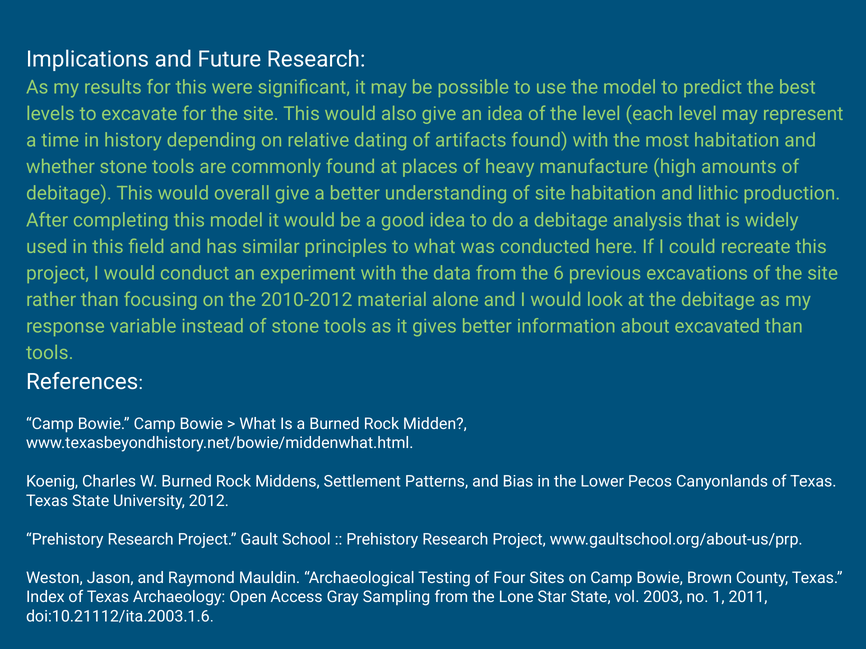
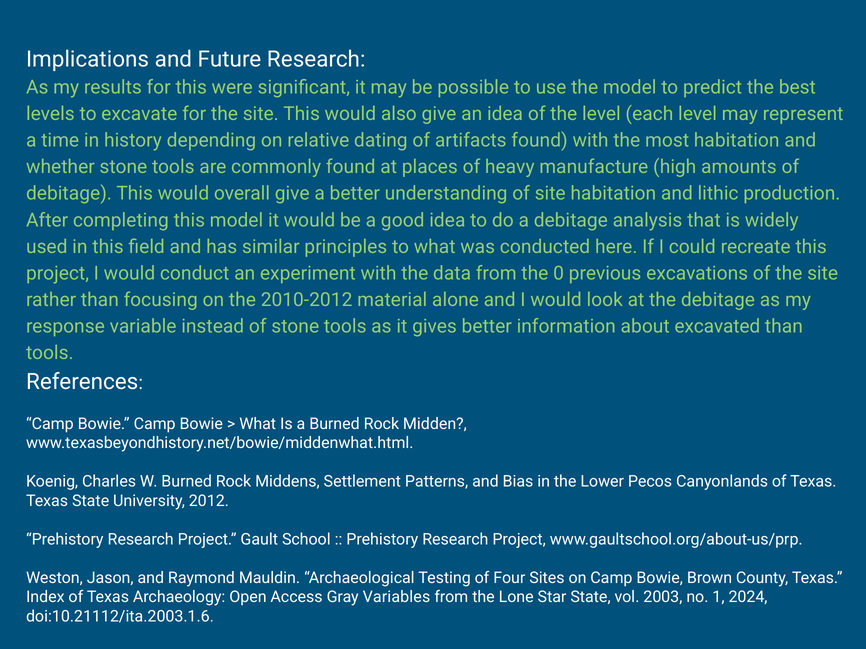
6: 6 -> 0 (559, 273)
Sampling: Sampling -> Variables (396, 598)
2011: 2011 -> 2024 (748, 598)
